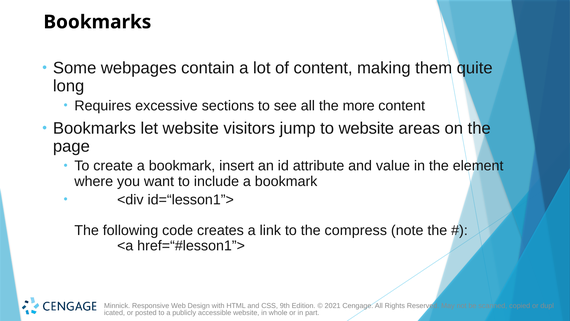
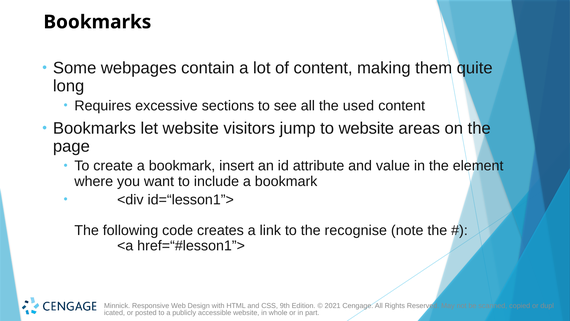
more: more -> used (358, 106)
compress: compress -> recognise (356, 230)
